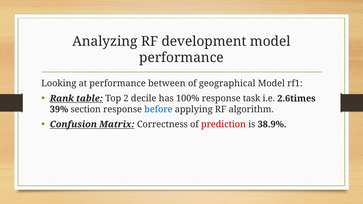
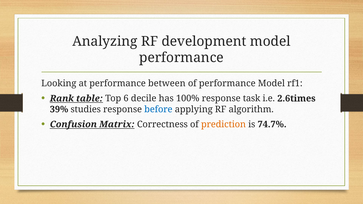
of geographical: geographical -> performance (227, 84)
2: 2 -> 6 (126, 99)
section: section -> studies (86, 109)
prediction colour: red -> orange (223, 124)
38.9%: 38.9% -> 74.7% (272, 124)
